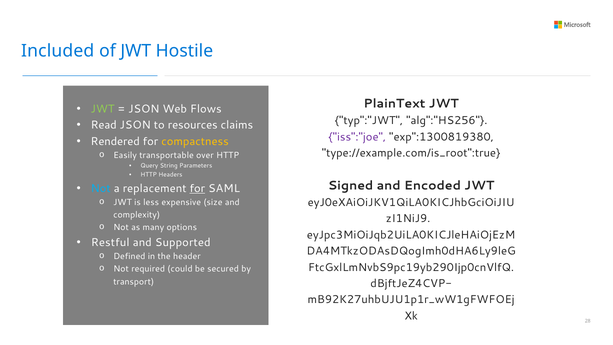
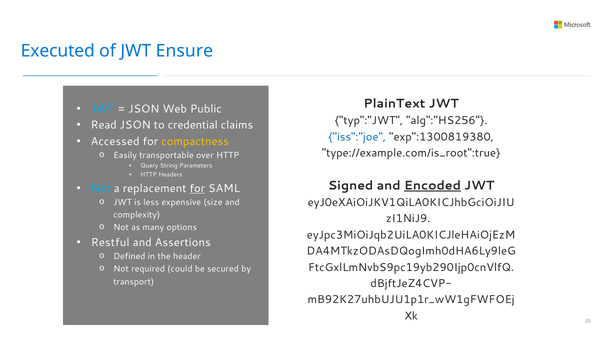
Included: Included -> Executed (58, 51)
Hostile: Hostile -> Ensure (184, 51)
JWT colour: light green -> light blue (103, 109)
Flows: Flows -> Public (206, 109)
resources: resources -> credential (193, 125)
iss":"joe colour: purple -> blue (357, 137)
Rendered: Rendered -> Accessed (115, 141)
Encoded underline: none -> present (432, 185)
Supported: Supported -> Assertions (183, 242)
